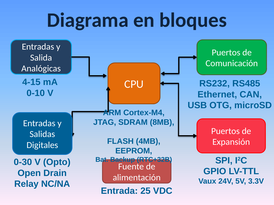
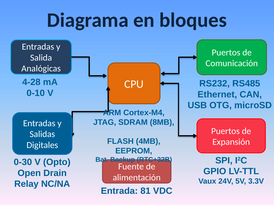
4-15: 4-15 -> 4-28 (31, 82)
25: 25 -> 81 (145, 191)
